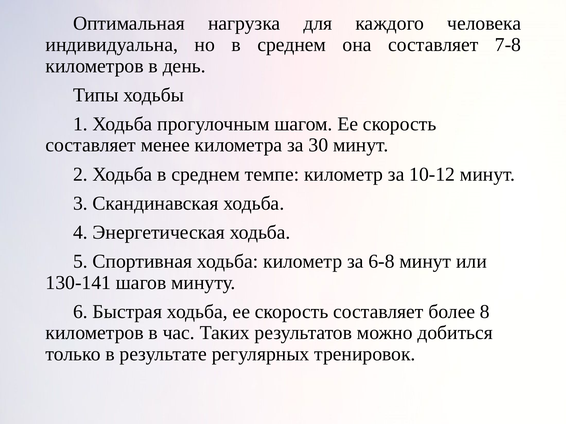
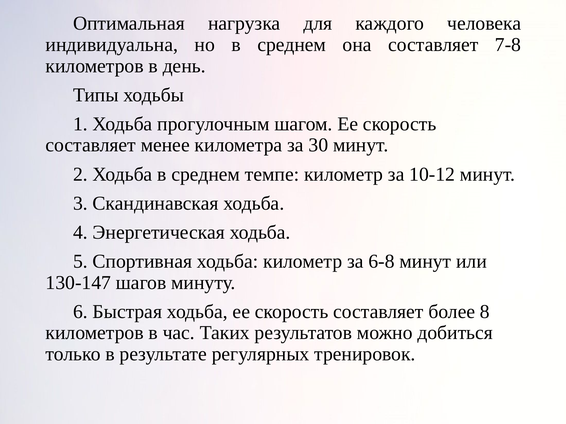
130-141: 130-141 -> 130-147 (78, 283)
